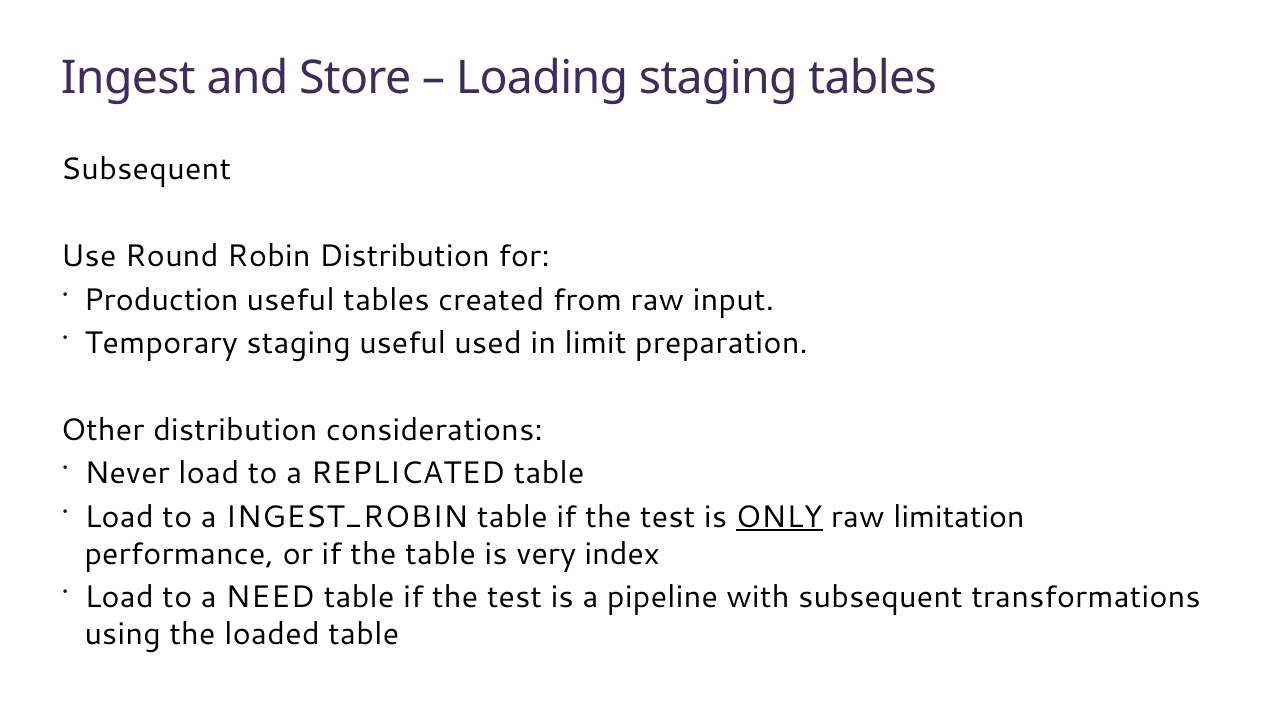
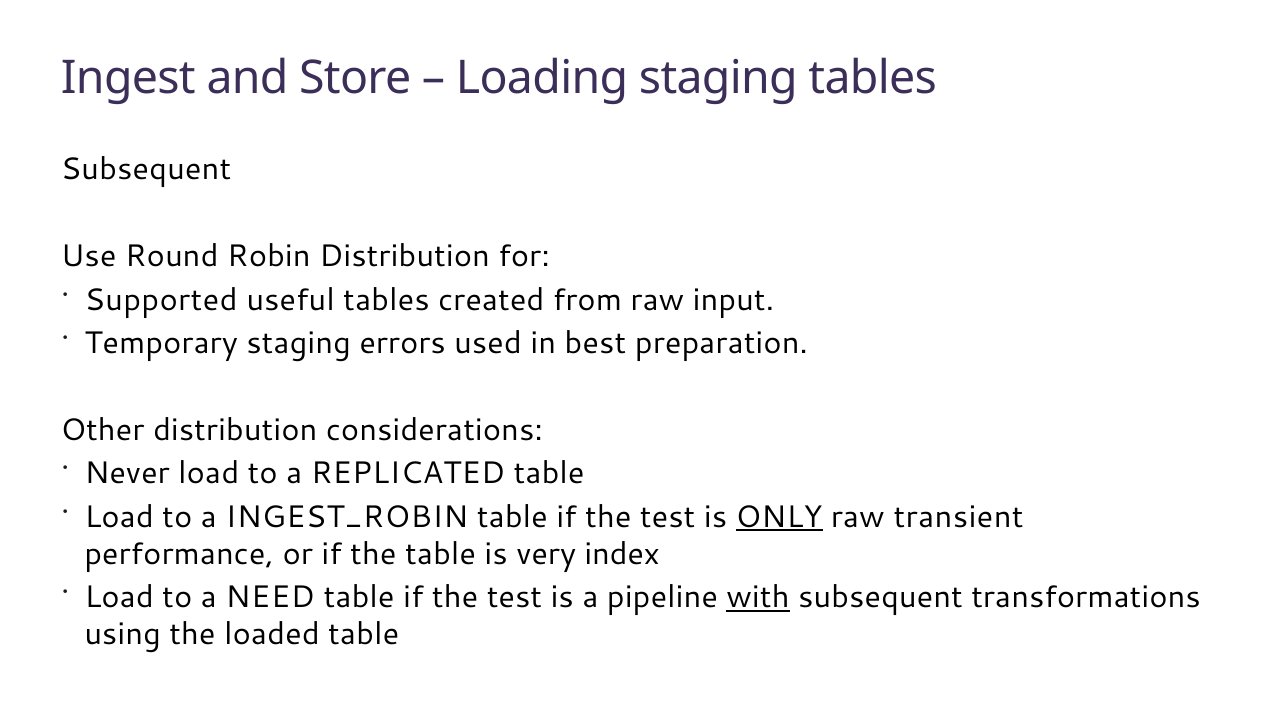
Production: Production -> Supported (161, 300)
staging useful: useful -> errors (403, 343)
limit: limit -> best (595, 343)
limitation: limitation -> transient (959, 517)
with underline: none -> present (758, 597)
